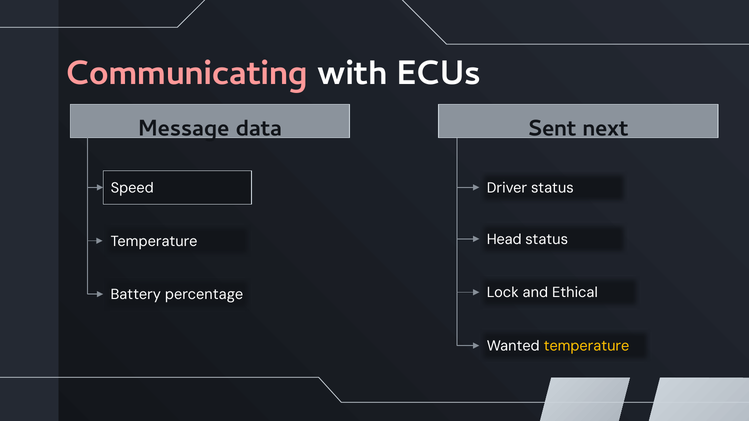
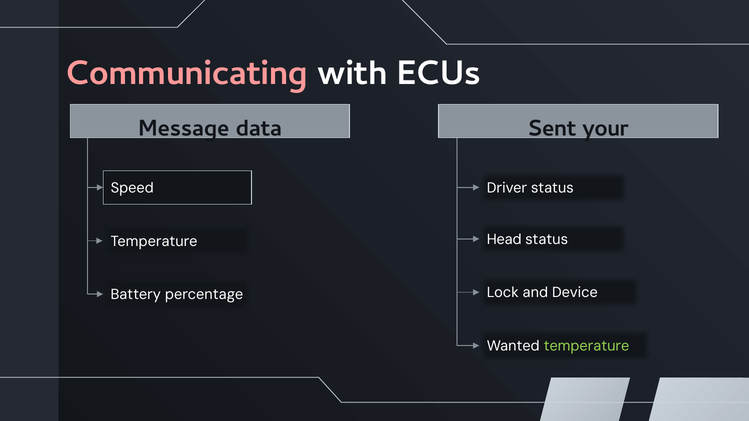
next: next -> your (606, 128)
Ethical: Ethical -> Device (575, 293)
temperature colour: yellow -> light green (587, 346)
